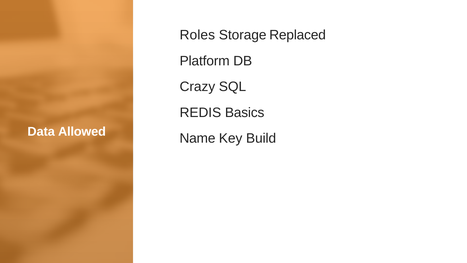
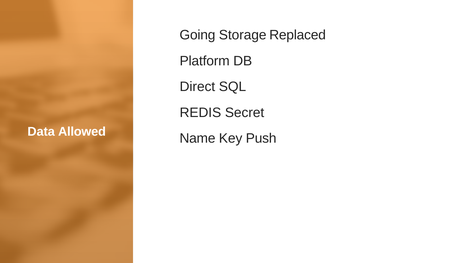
Roles: Roles -> Going (197, 35)
Crazy: Crazy -> Direct (197, 87)
Basics: Basics -> Secret (245, 112)
Build: Build -> Push (261, 138)
